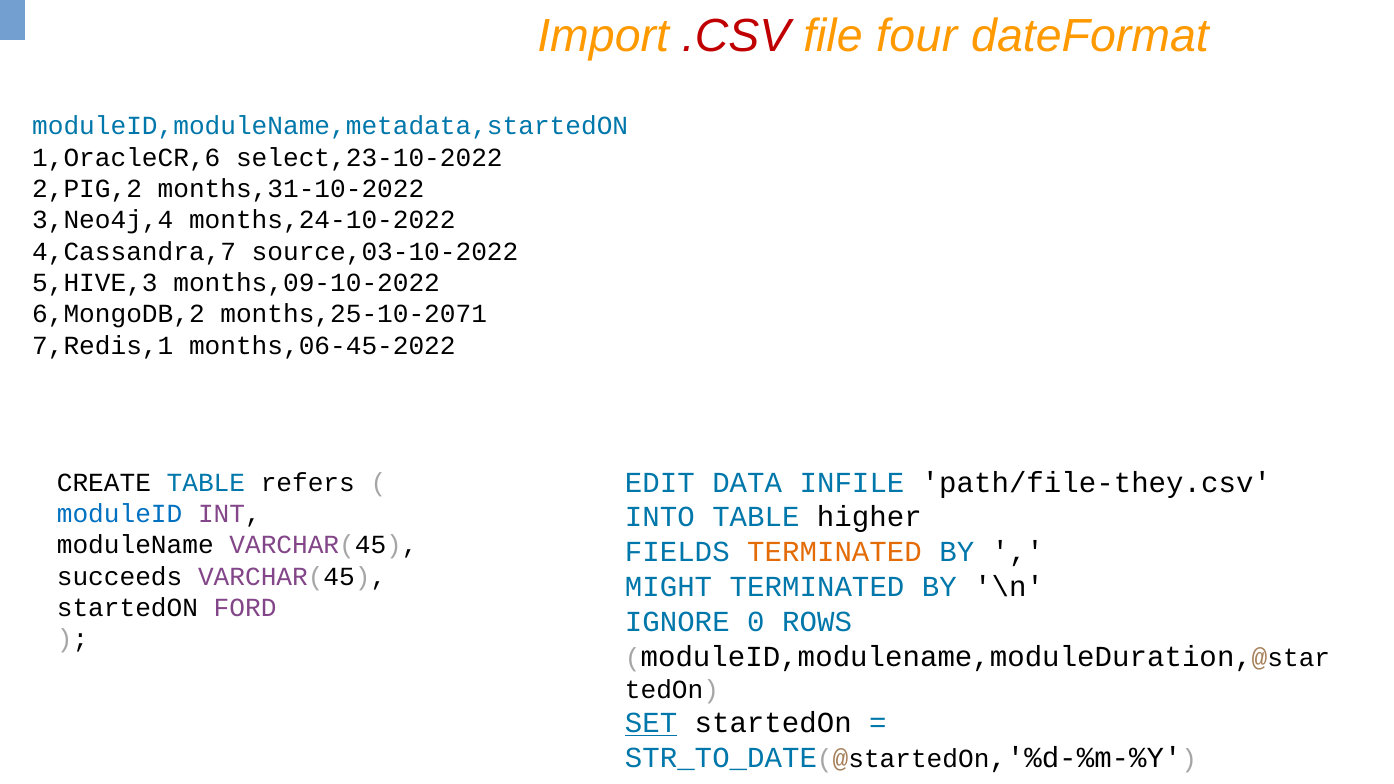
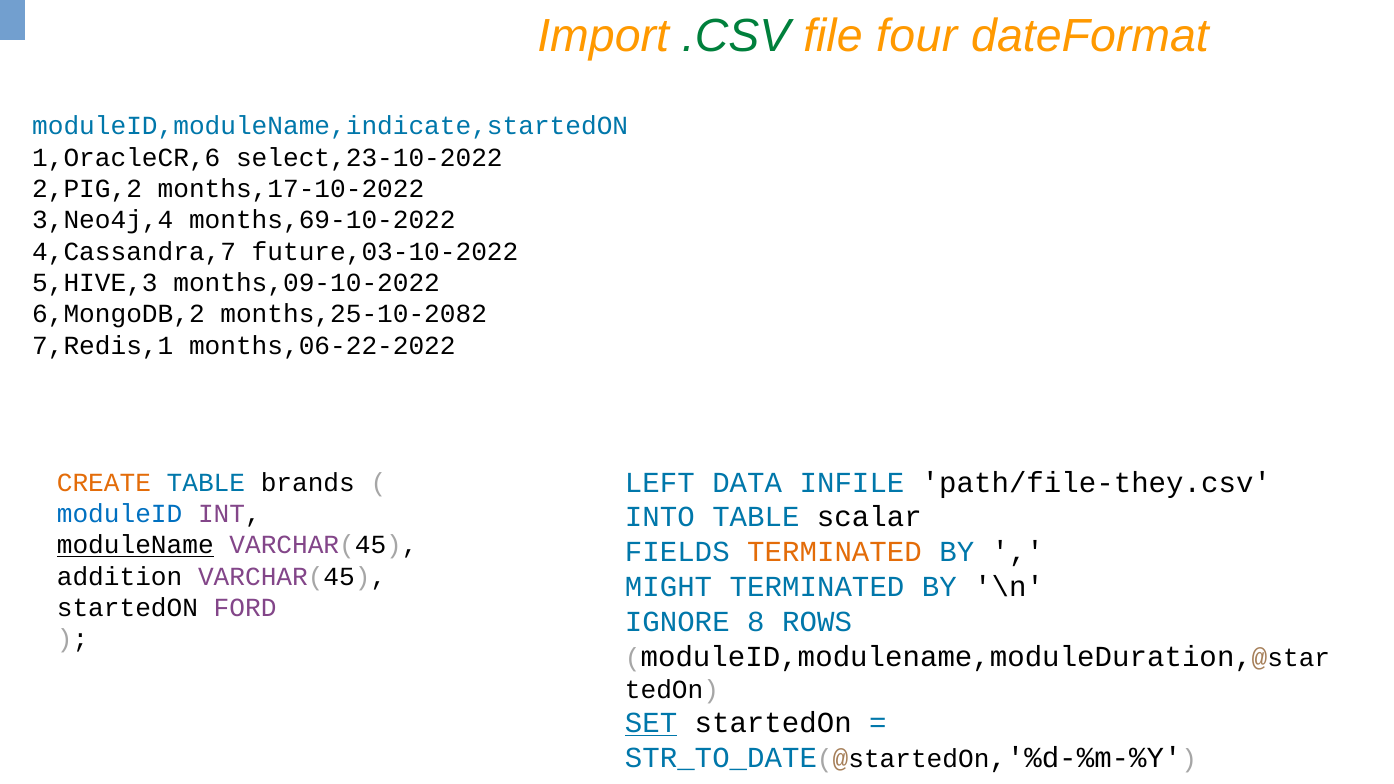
.CSV colour: red -> green (736, 36)
moduleID,moduleName,metadata,startedON: moduleID,moduleName,metadata,startedON -> moduleID,moduleName,indicate,startedON (330, 126)
months,31-10-2022: months,31-10-2022 -> months,17-10-2022 (291, 189)
months,24-10-2022: months,24-10-2022 -> months,69-10-2022 (322, 220)
source,03-10-2022: source,03-10-2022 -> future,03-10-2022 (385, 252)
months,25-10-2071: months,25-10-2071 -> months,25-10-2082 (354, 314)
months,06-45-2022: months,06-45-2022 -> months,06-22-2022 (322, 346)
EDIT: EDIT -> LEFT (660, 483)
CREATE colour: black -> orange (104, 483)
refers: refers -> brands (308, 483)
higher: higher -> scalar (869, 517)
moduleName underline: none -> present (135, 545)
succeeds: succeeds -> addition (120, 577)
0: 0 -> 8 (756, 622)
